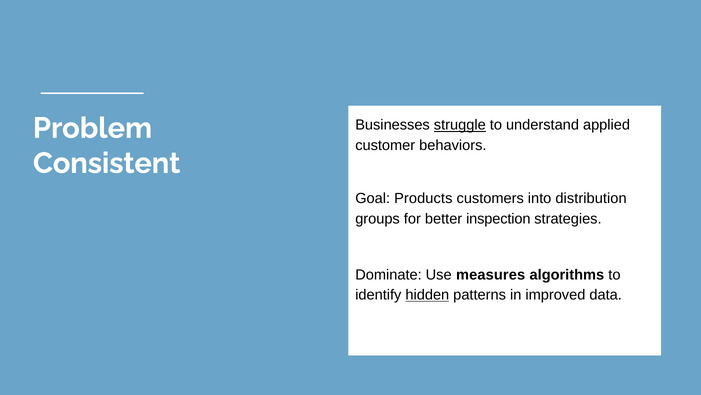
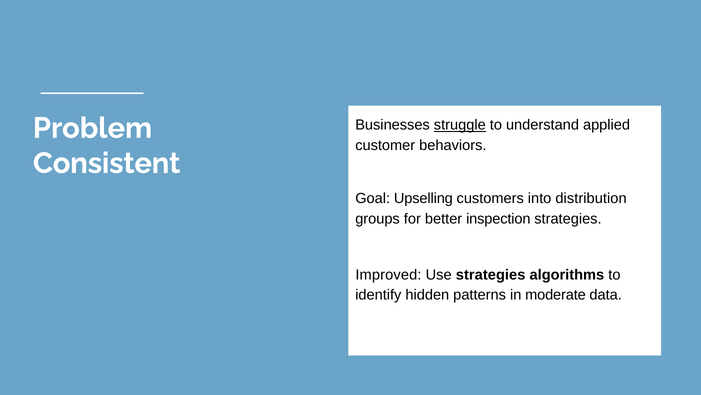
Products: Products -> Upselling (423, 198)
Dominate: Dominate -> Improved (388, 274)
Use measures: measures -> strategies (491, 274)
hidden underline: present -> none (427, 294)
improved: improved -> moderate (555, 294)
